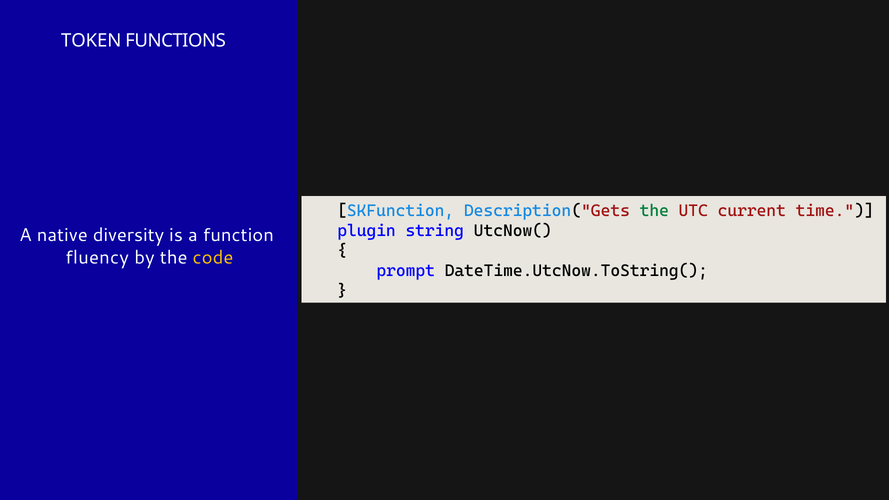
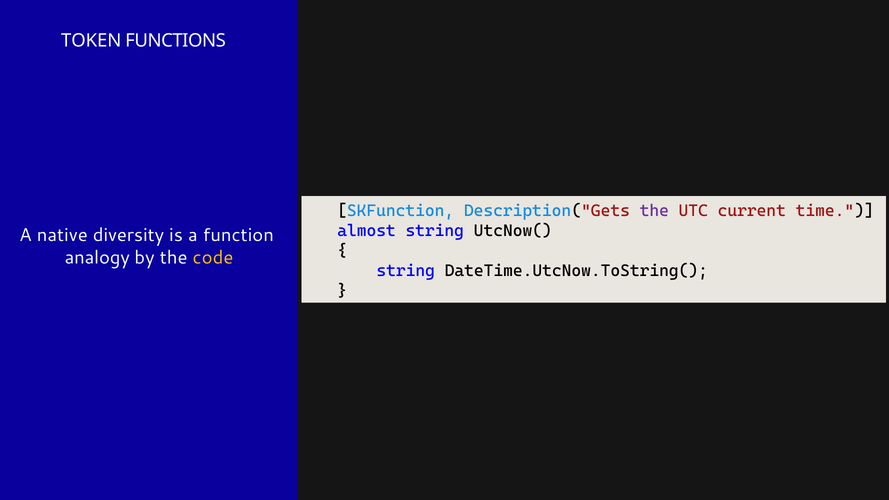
the colour: green -> purple (654, 211)
plugin: plugin -> almost (367, 231)
fluency: fluency -> analogy (97, 258)
prompt: prompt -> string (406, 271)
